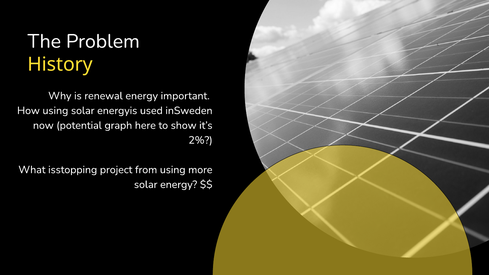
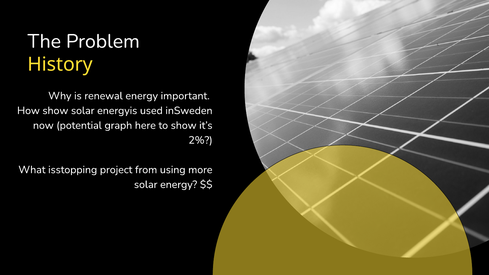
How using: using -> show (55, 111)
